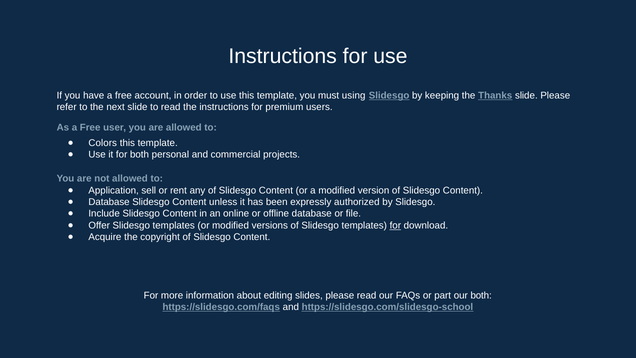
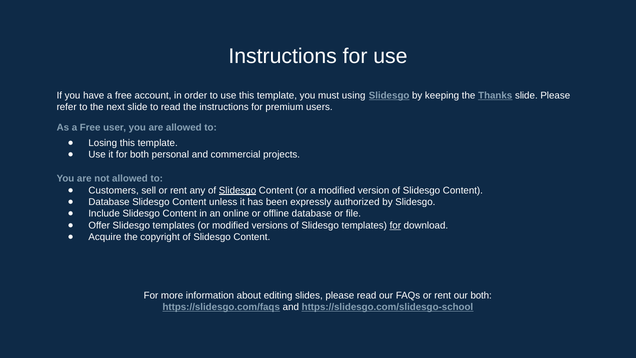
Colors: Colors -> Losing (103, 143)
Application: Application -> Customers (114, 190)
Slidesgo underline: none -> present (237, 190)
FAQs or part: part -> rent (443, 295)
